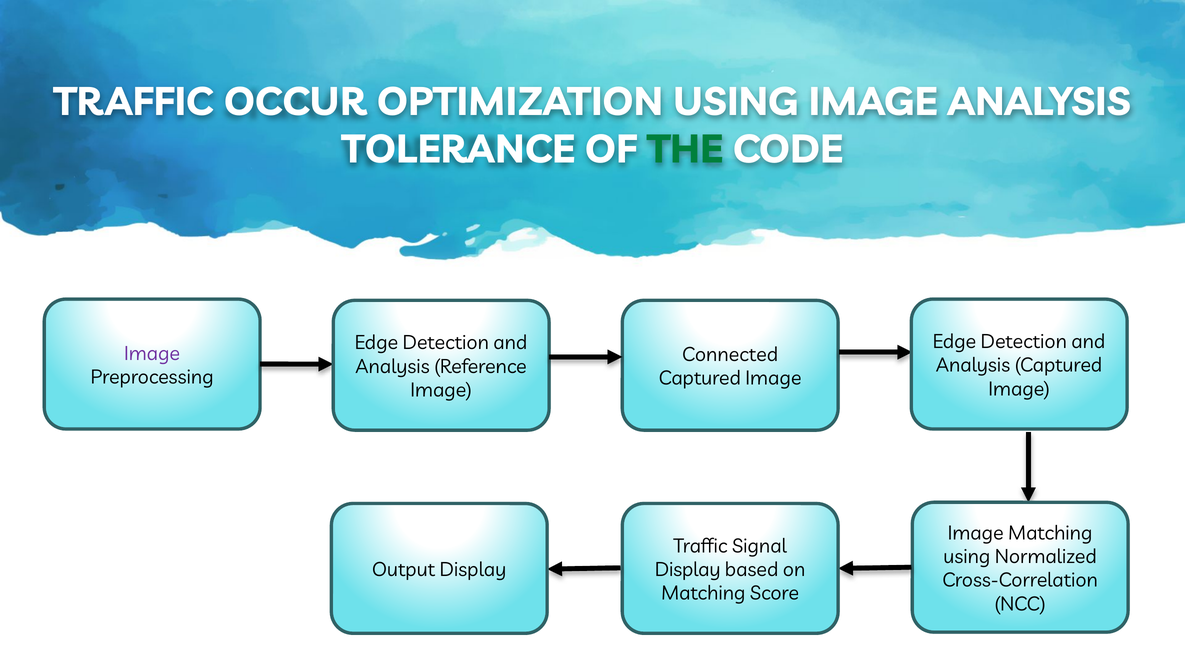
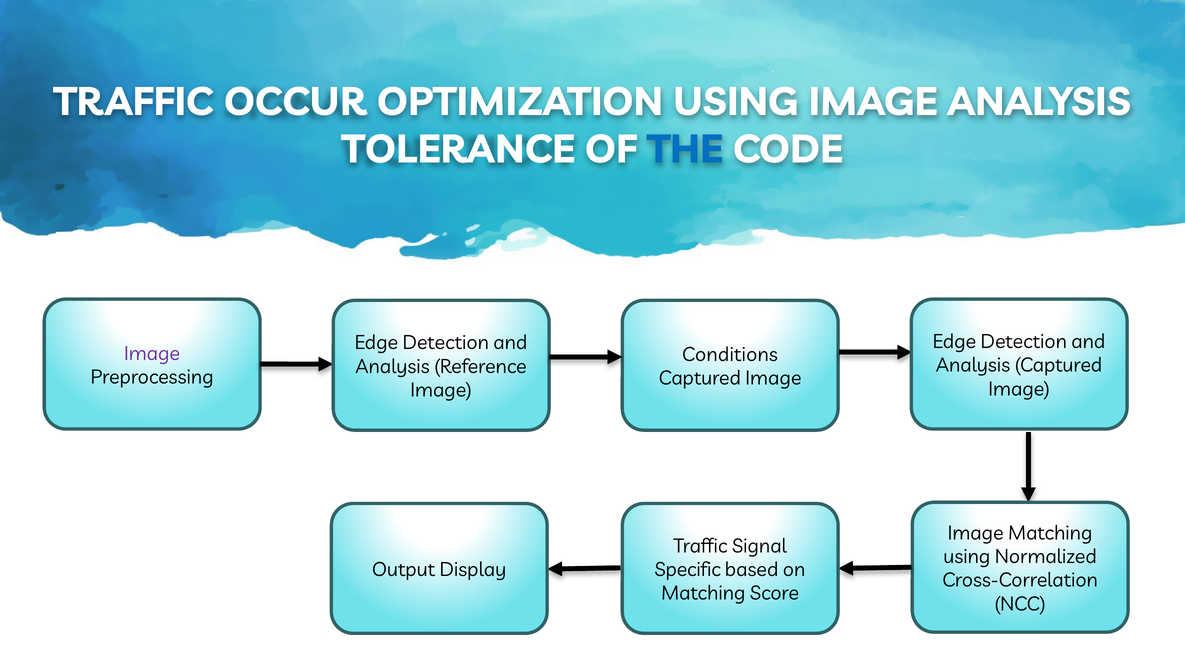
THE colour: green -> blue (685, 150)
Connected: Connected -> Conditions (730, 355)
Display: Display -> Specific (688, 569)
